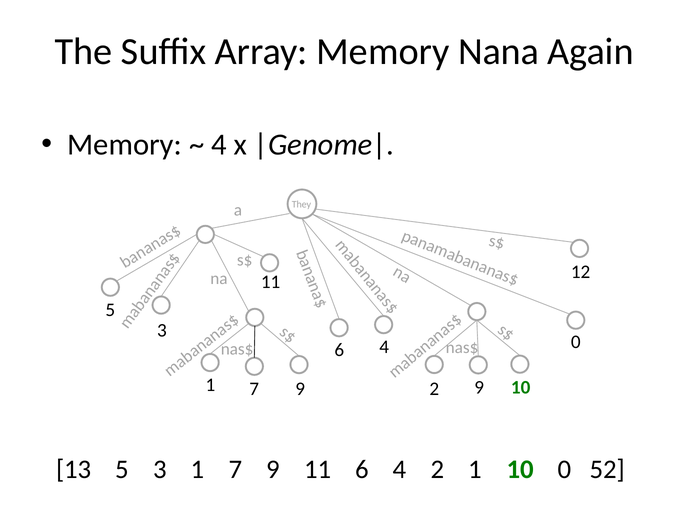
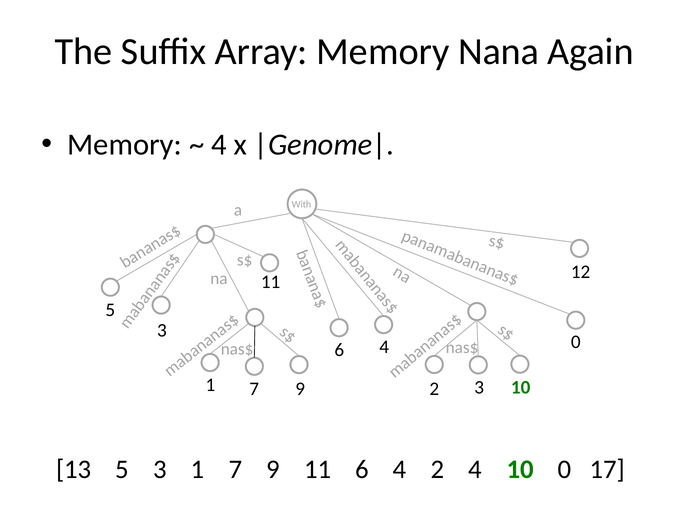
They: They -> With (301, 204)
2 9: 9 -> 3 (479, 387)
2 1: 1 -> 4 (475, 469)
52: 52 -> 17 (607, 469)
